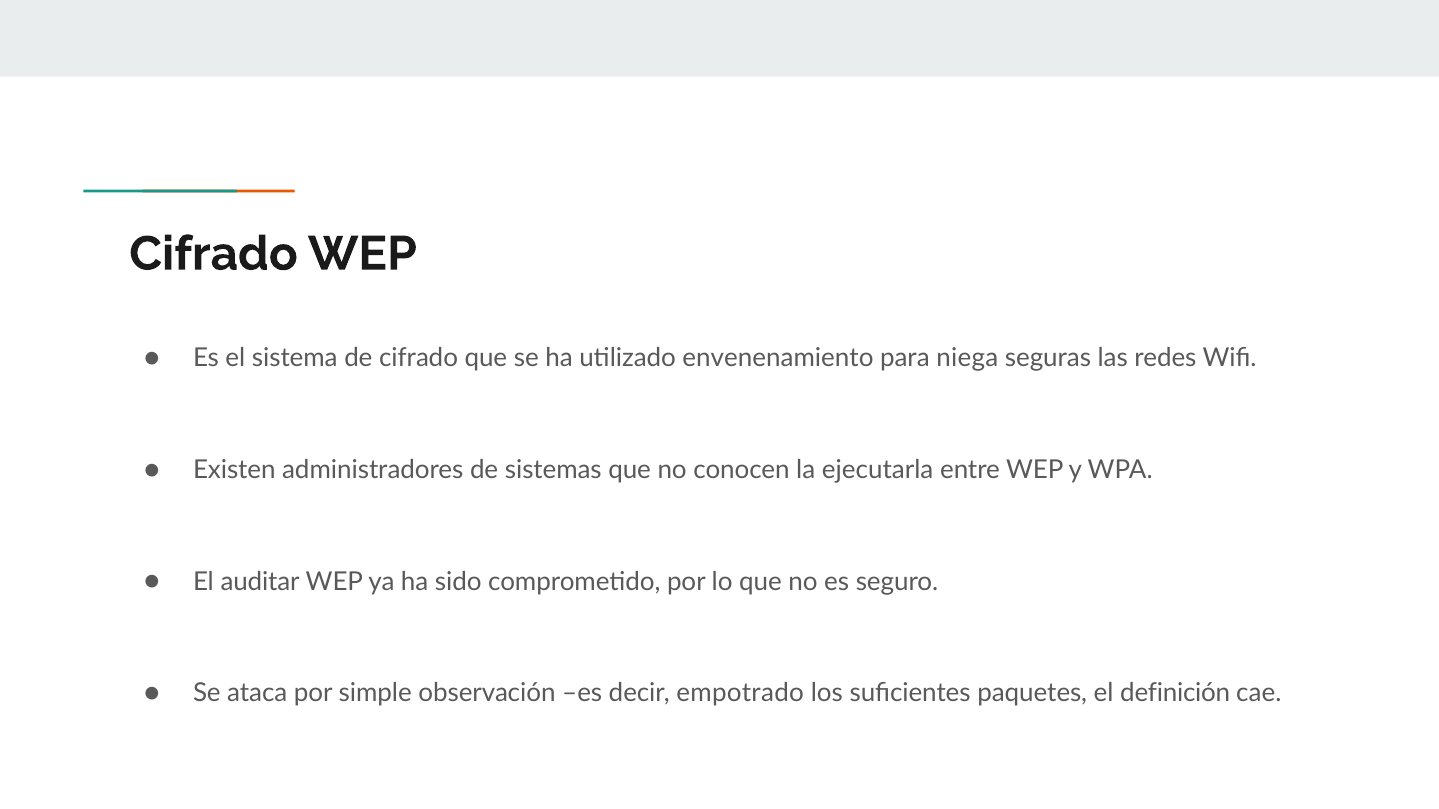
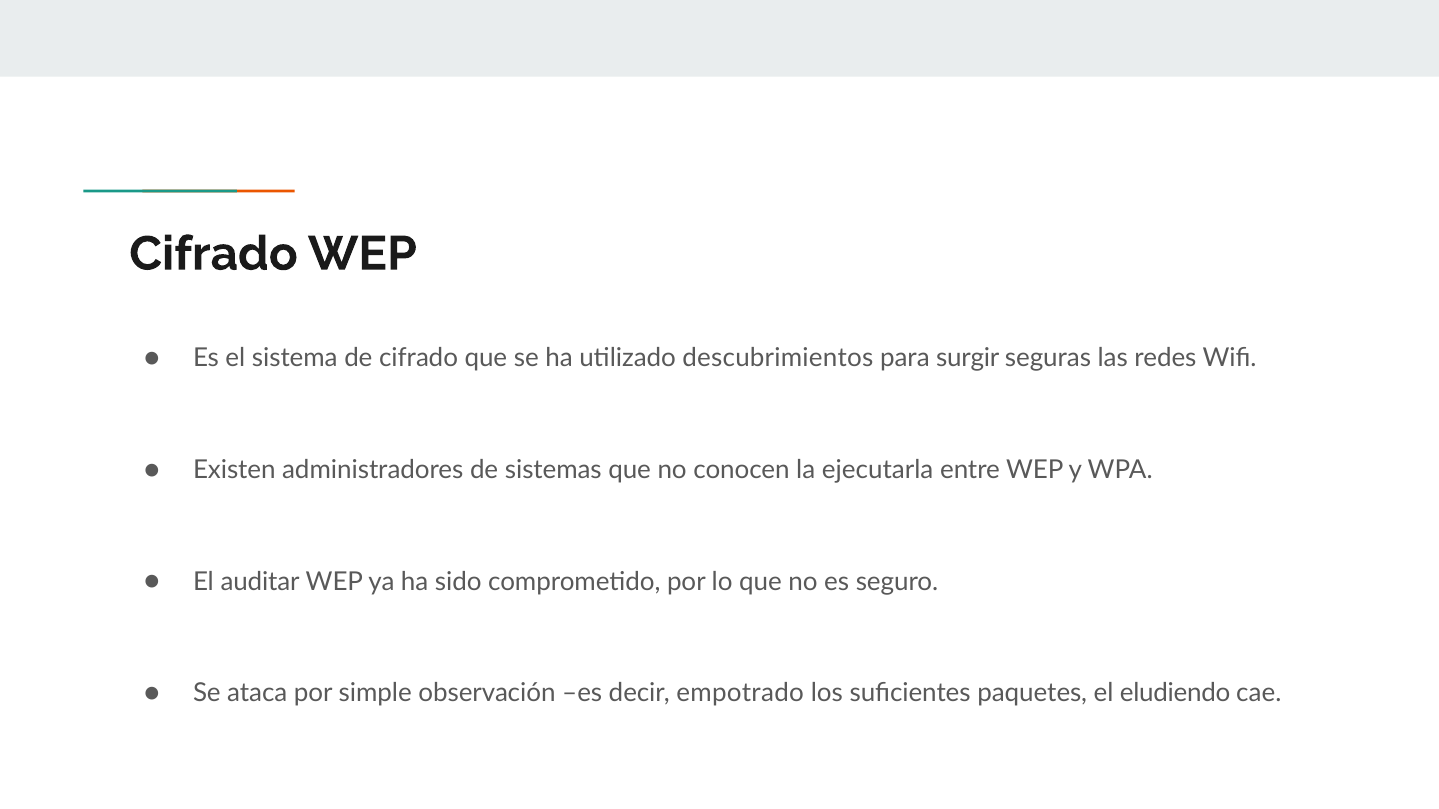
envenenamiento: envenenamiento -> descubrimientos (778, 359)
niega: niega -> surgir (968, 359)
definición: definición -> eludiendo (1175, 694)
